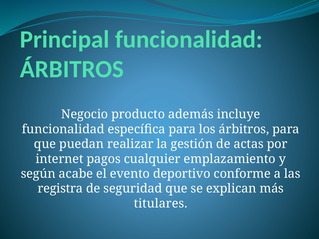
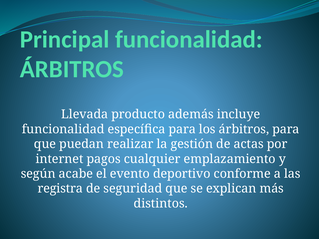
Negocio: Negocio -> Llevada (85, 115)
titulares: titulares -> distintos (161, 204)
